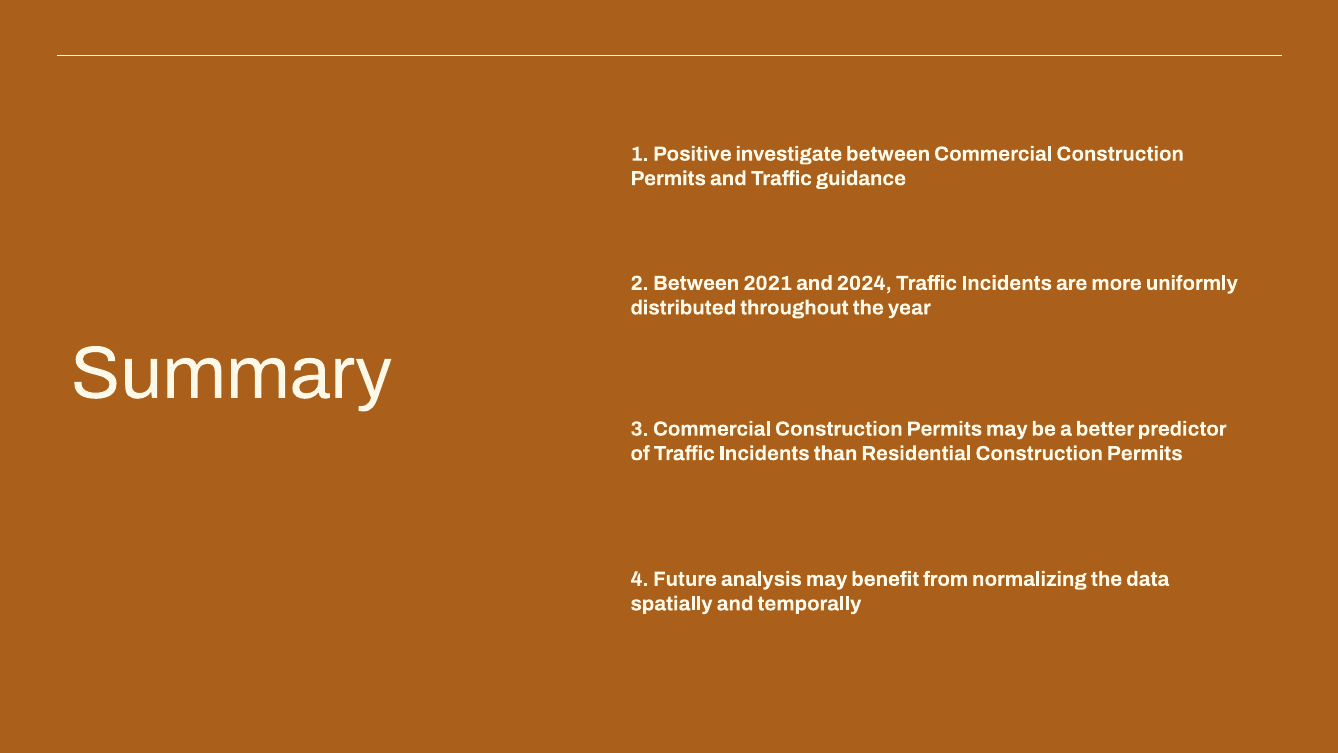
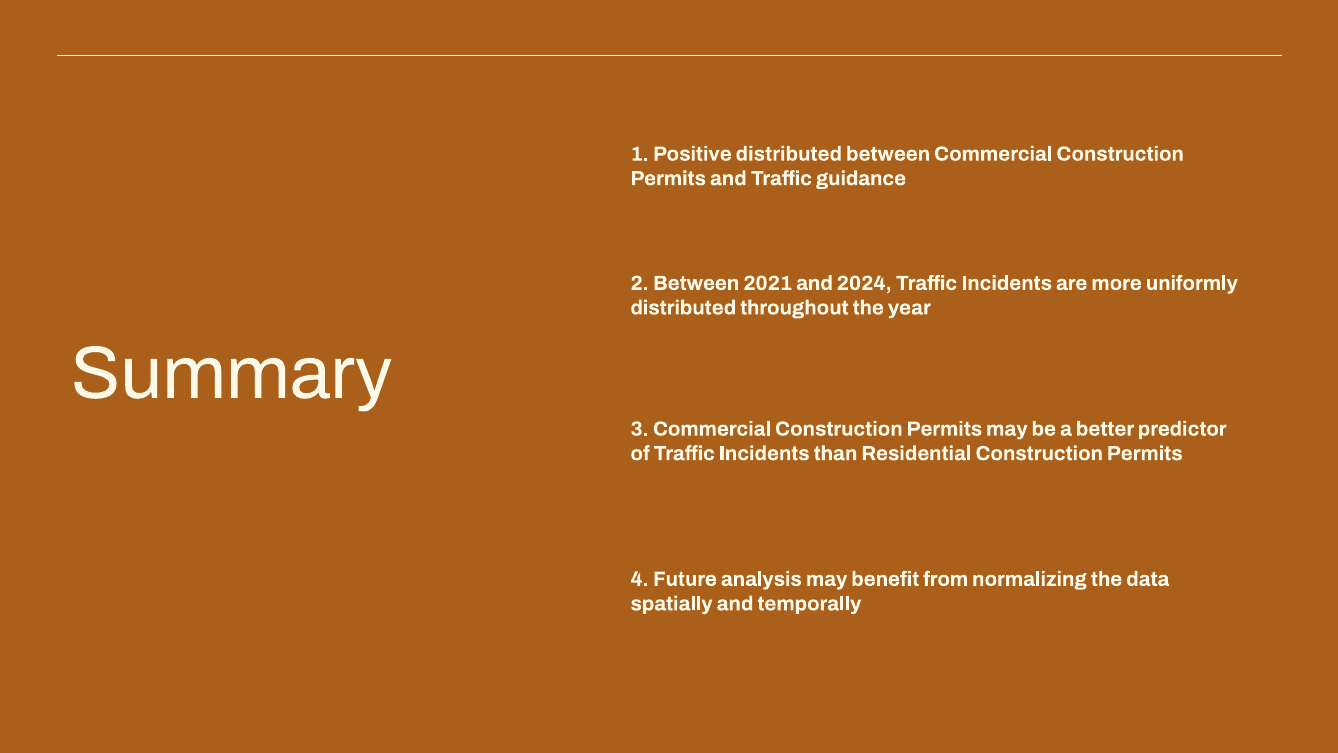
Positive investigate: investigate -> distributed (789, 154)
